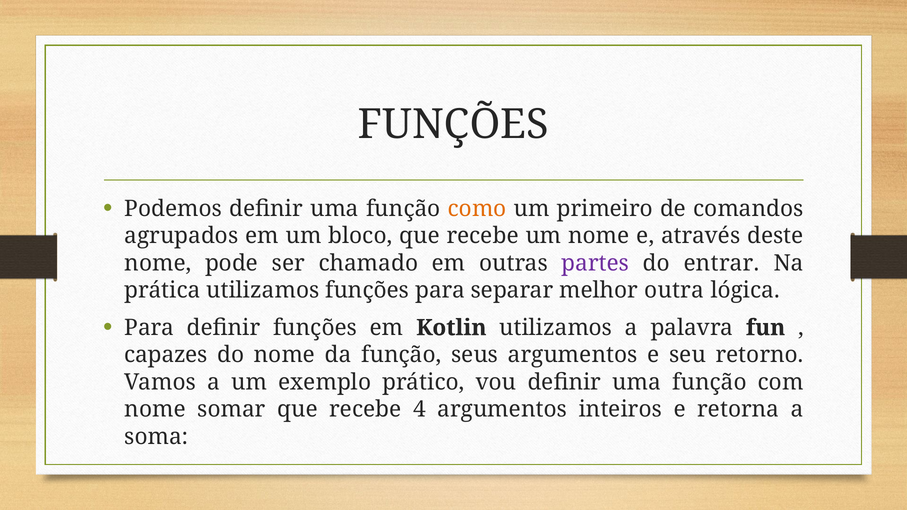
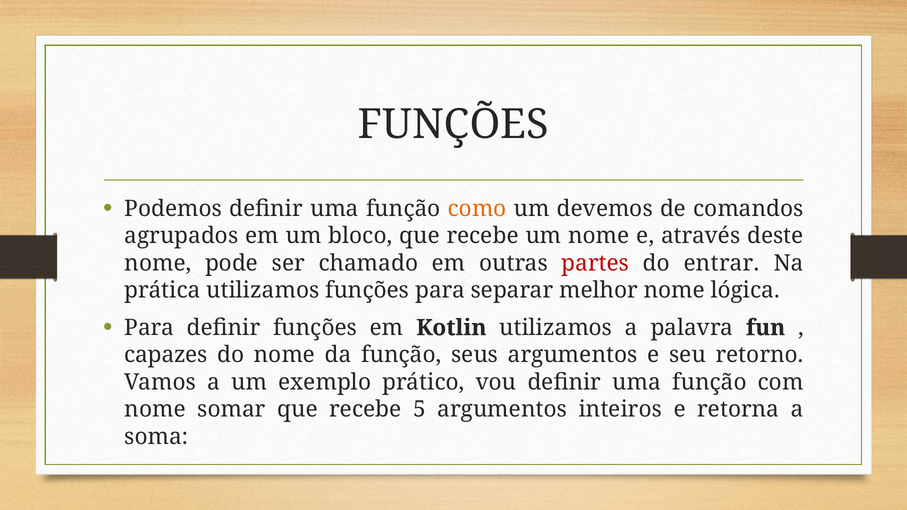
primeiro: primeiro -> devemos (605, 209)
partes colour: purple -> red (595, 263)
melhor outra: outra -> nome (674, 290)
4: 4 -> 5 (420, 409)
